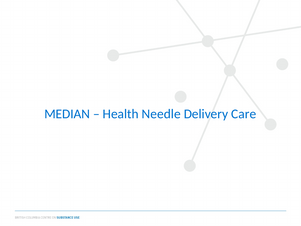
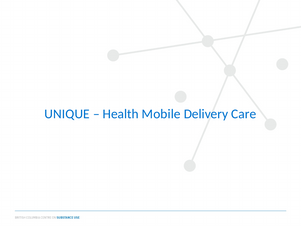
MEDIAN: MEDIAN -> UNIQUE (67, 114)
Needle: Needle -> Mobile (161, 114)
